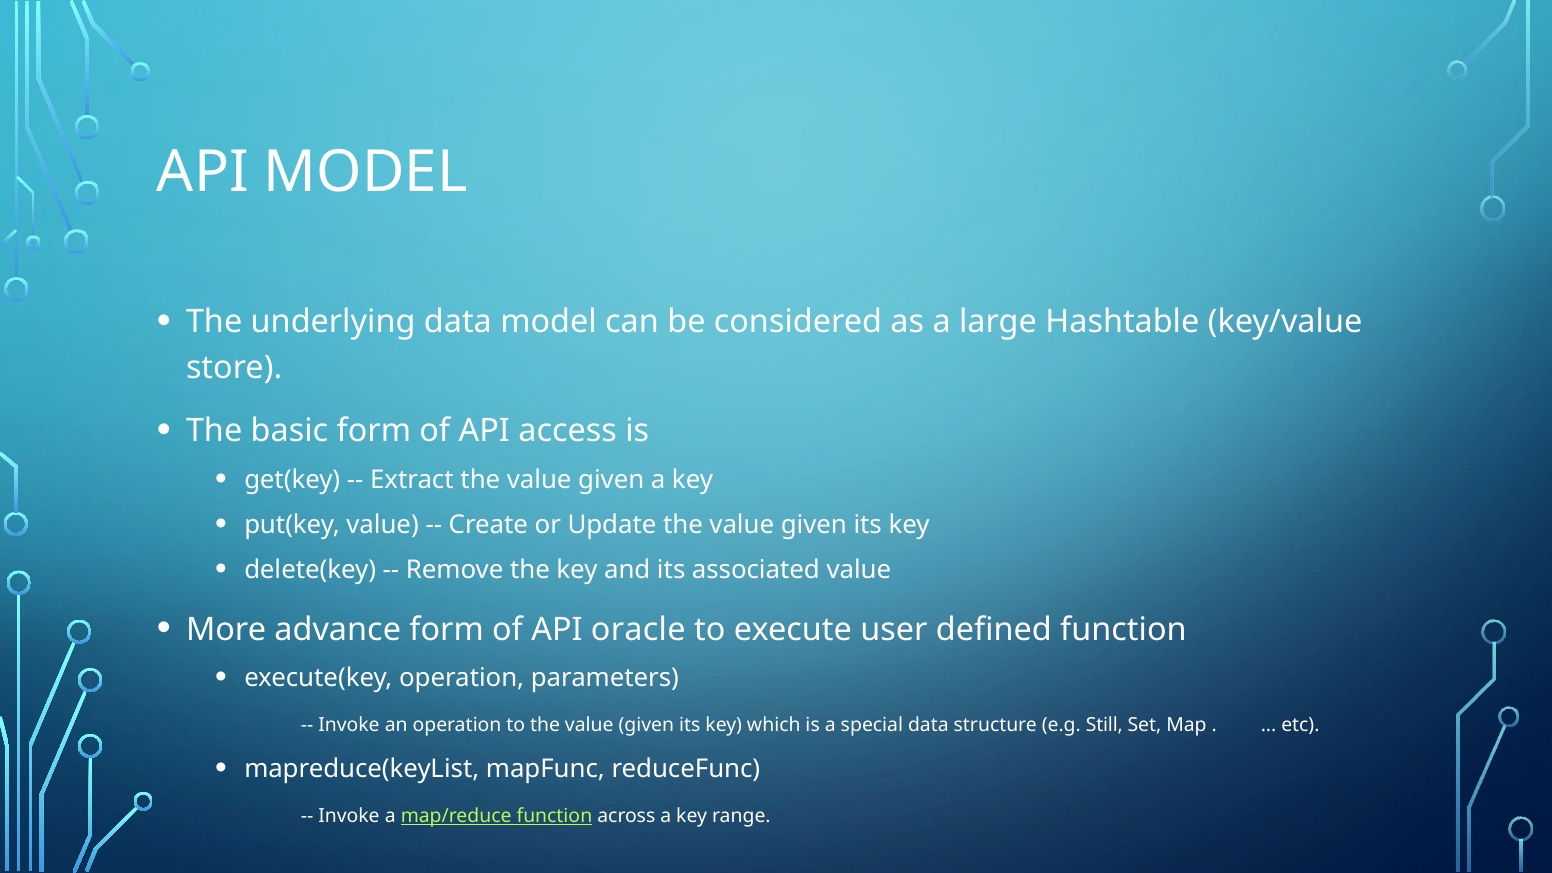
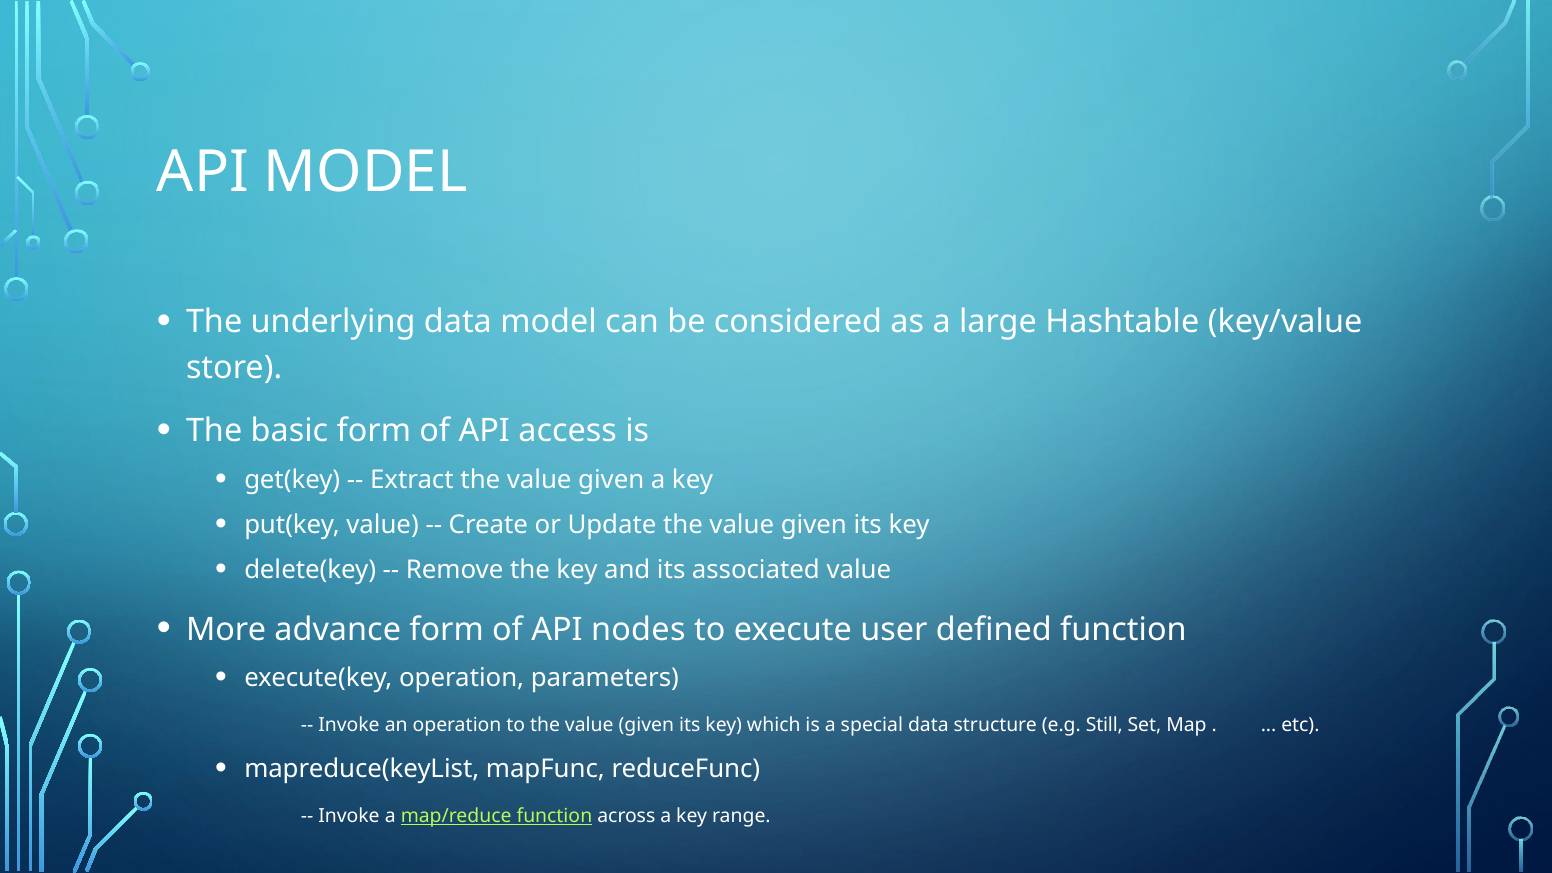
oracle: oracle -> nodes (638, 629)
